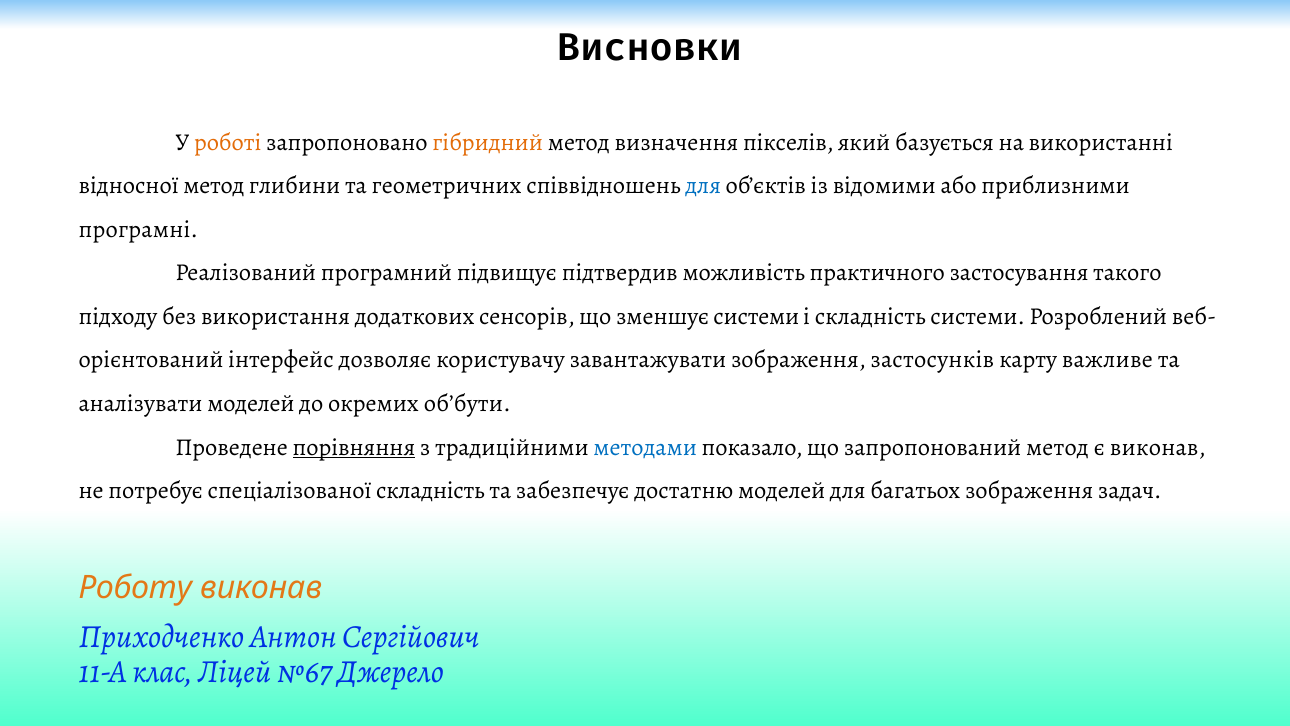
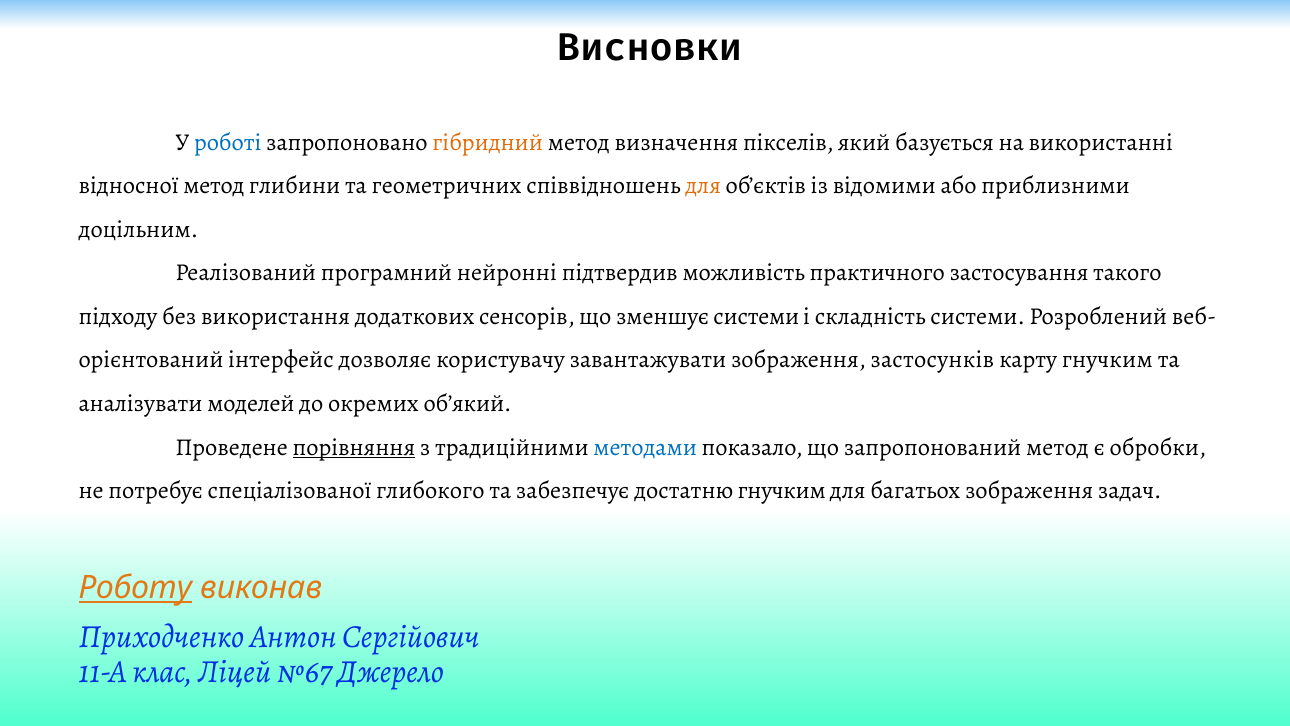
роботі colour: orange -> blue (228, 142)
для colour: blue -> orange (703, 186)
програмні: програмні -> доцільним (138, 229)
підвищує: підвищує -> нейронні (507, 273)
карту важливе: важливе -> гнучким (1107, 360)
об’бути: об’бути -> об’який (468, 403)
є виконав: виконав -> обробки (1158, 447)
спеціалізованої складність: складність -> глибокого (430, 490)
достатню моделей: моделей -> гнучким (782, 490)
Роботу underline: none -> present (135, 588)
